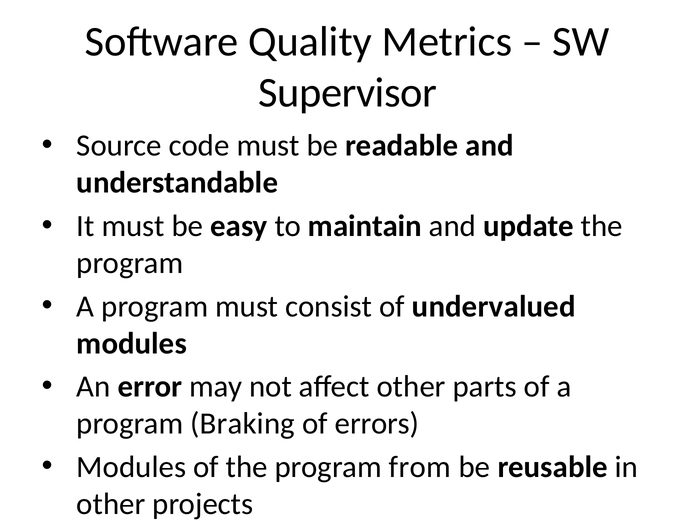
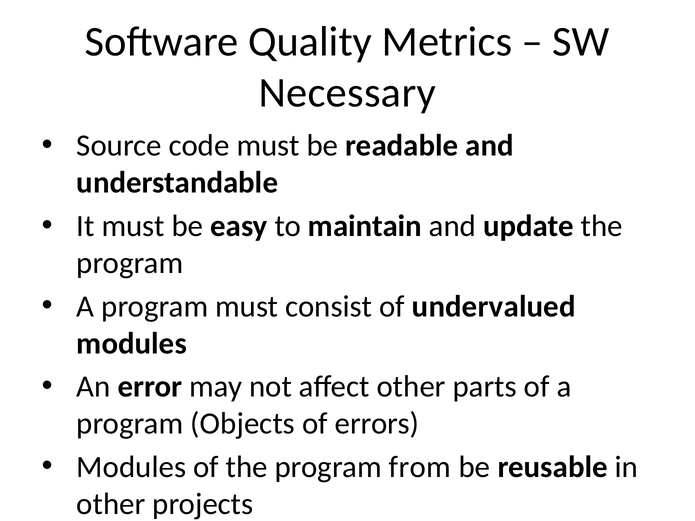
Supervisor: Supervisor -> Necessary (347, 93)
Braking: Braking -> Objects (243, 424)
